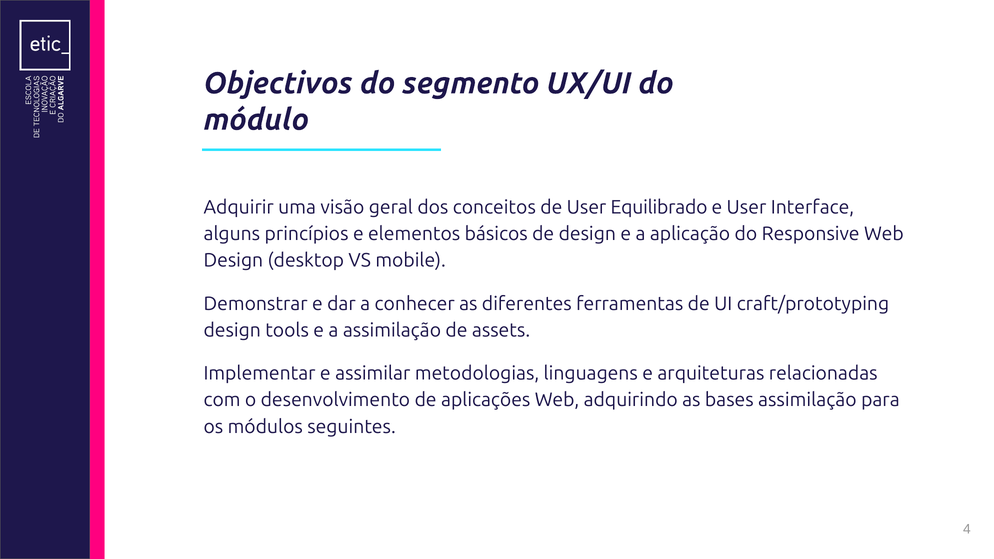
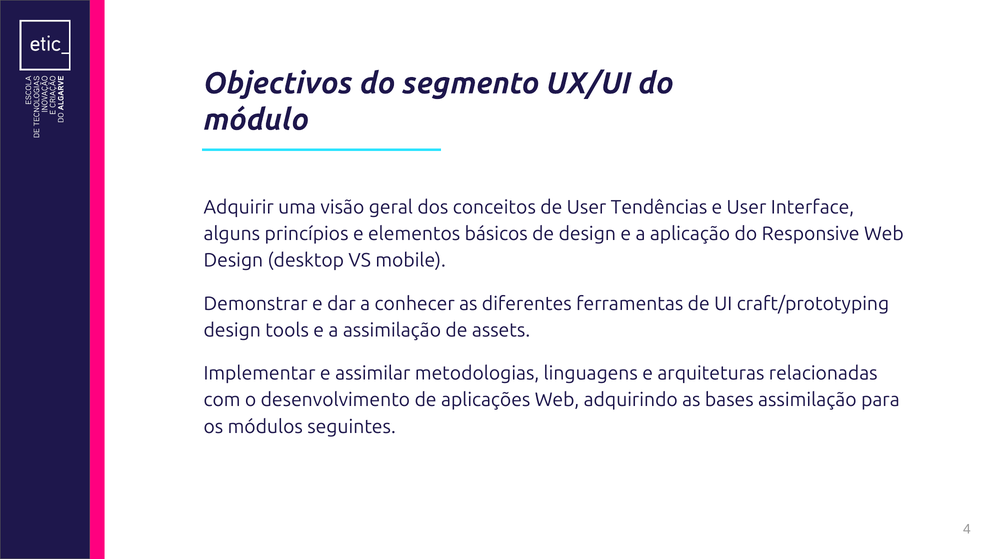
Equilibrado: Equilibrado -> Tendências (659, 207)
